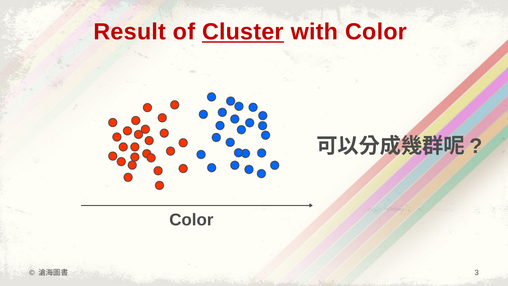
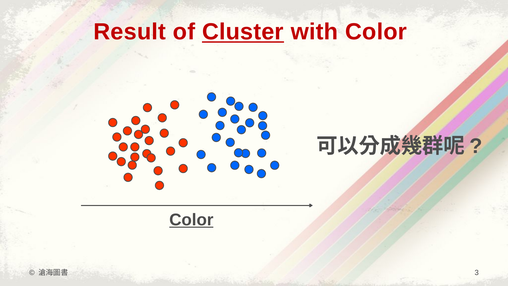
Color underline: none -> present (191, 220)
